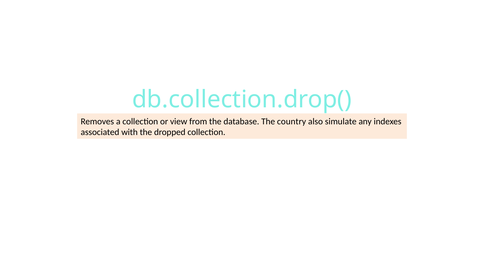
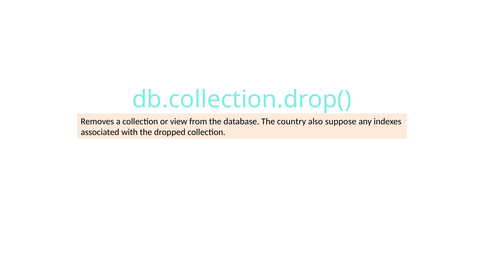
simulate: simulate -> suppose (341, 121)
